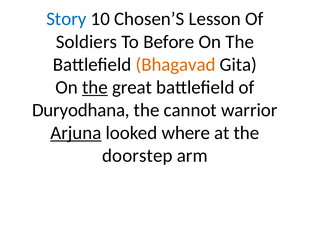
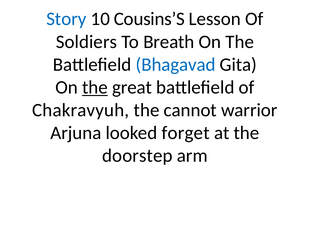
Chosen’S: Chosen’S -> Cousins’S (149, 19)
Before: Before -> Breath (169, 42)
Bhagavad colour: orange -> blue (176, 64)
Duryodhana: Duryodhana -> Chakravyuh (81, 110)
Arjuna underline: present -> none (76, 133)
where: where -> forget (186, 133)
